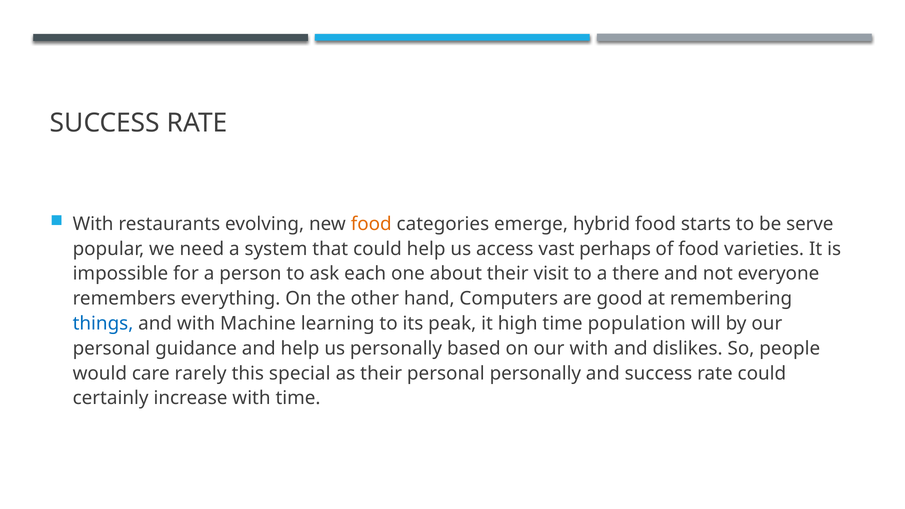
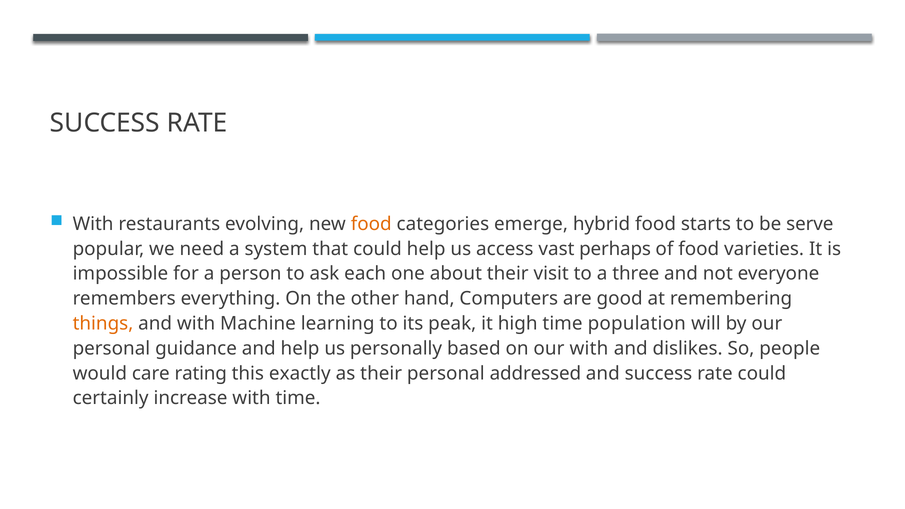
there: there -> three (636, 274)
things colour: blue -> orange (103, 324)
rarely: rarely -> rating (201, 373)
special: special -> exactly (300, 373)
personal personally: personally -> addressed (535, 373)
